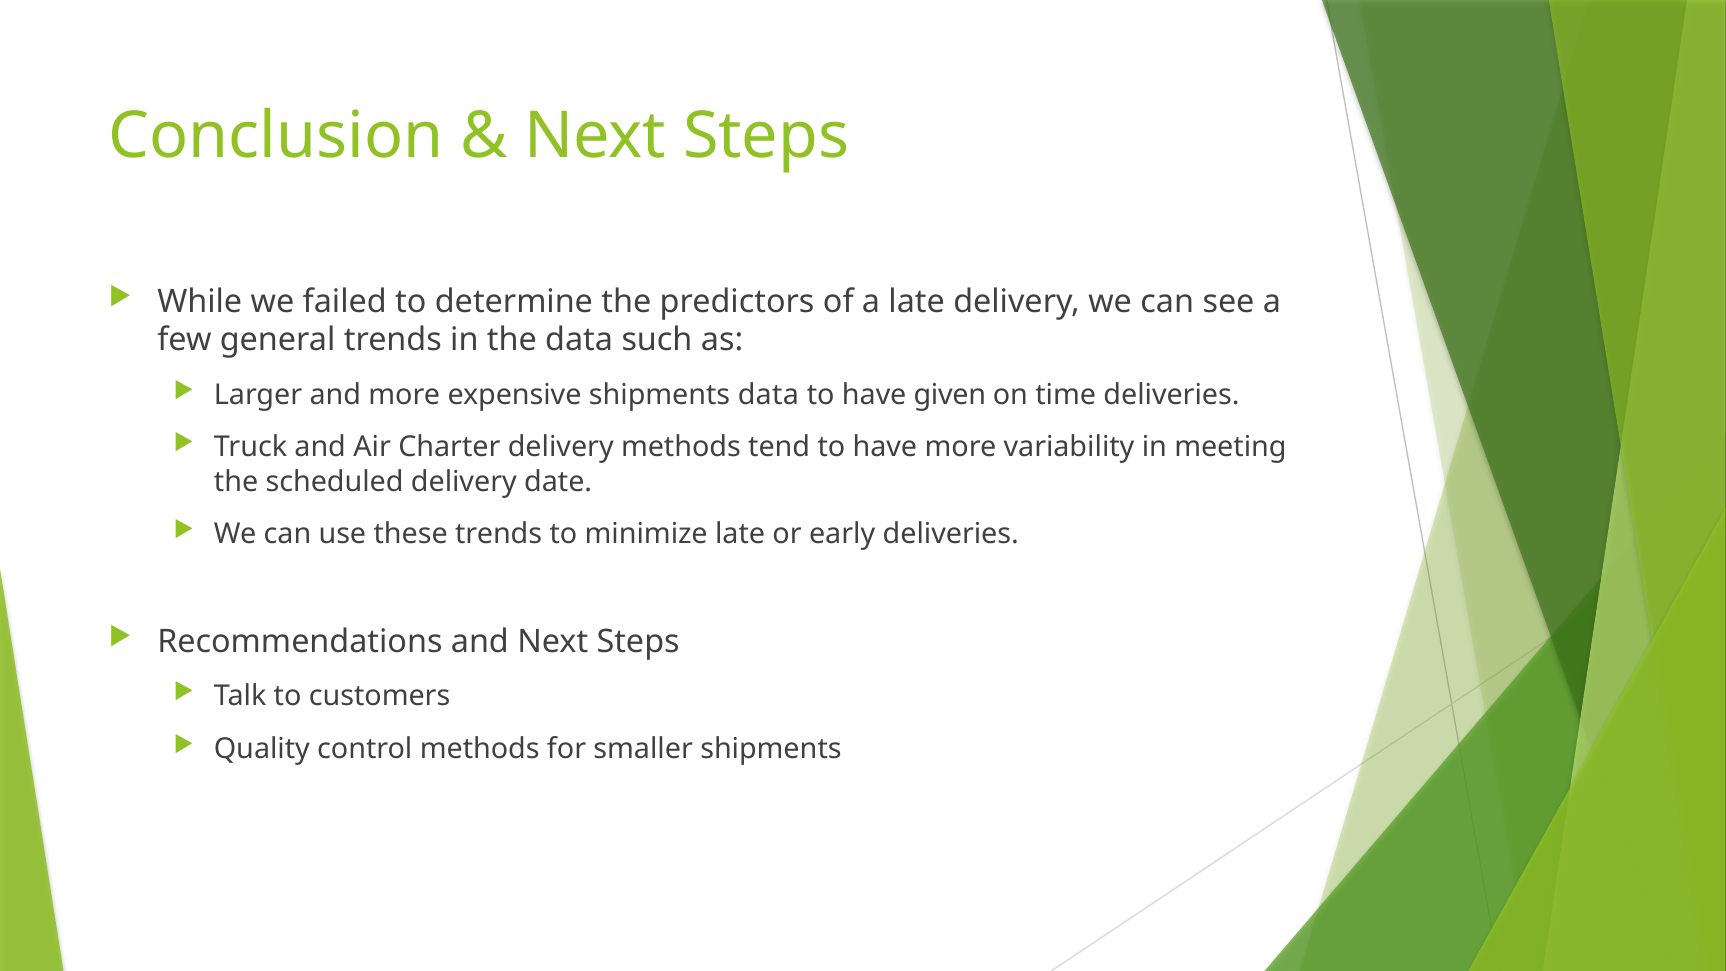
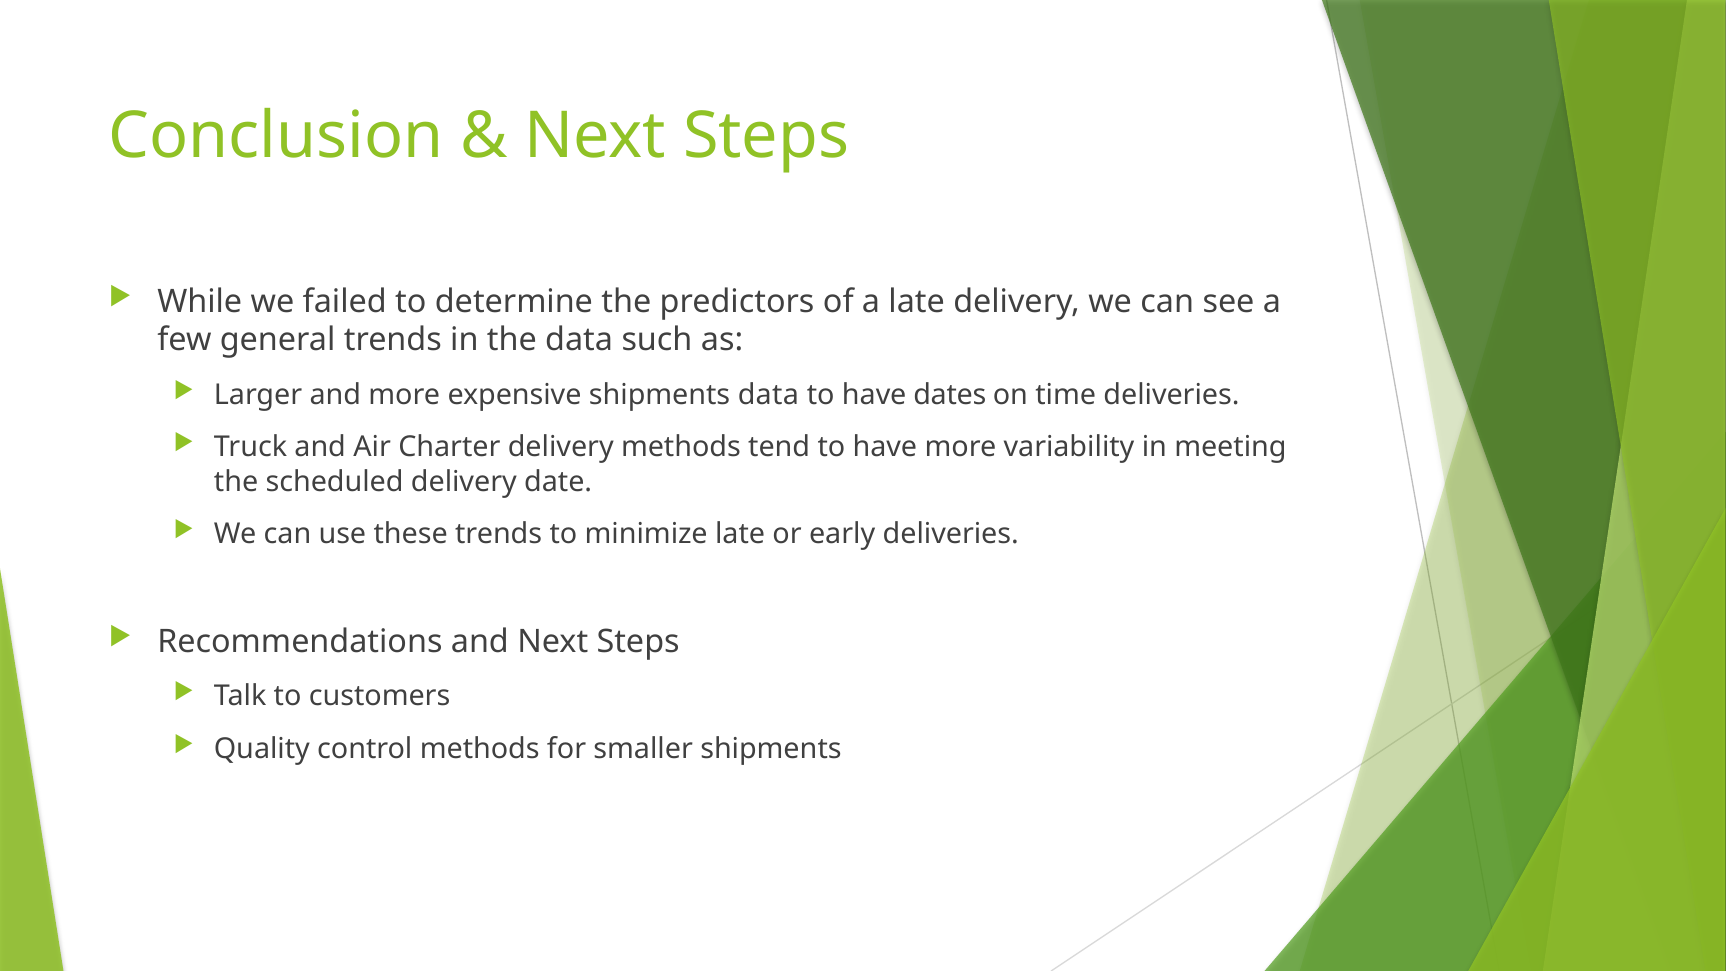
given: given -> dates (950, 395)
